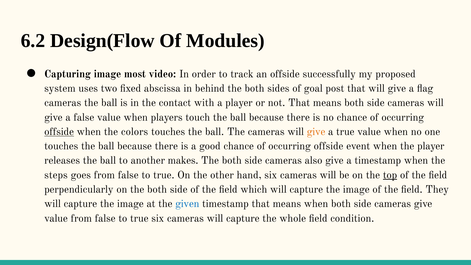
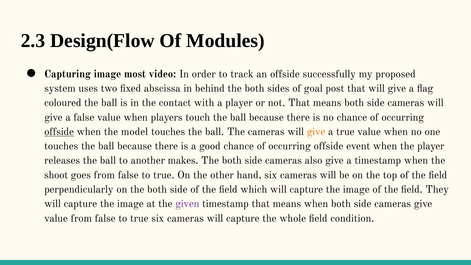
6.2: 6.2 -> 2.3 (33, 41)
cameras: cameras -> coloured (63, 103)
colors: colors -> model (135, 132)
steps: steps -> shoot (56, 175)
top underline: present -> none (390, 175)
given colour: blue -> purple (187, 204)
